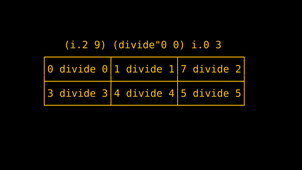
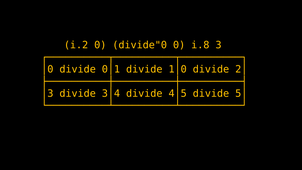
i.2 9: 9 -> 0 (100, 45)
i.0: i.0 -> i.8 (200, 45)
1│7: 1│7 -> 1│0 (178, 69)
